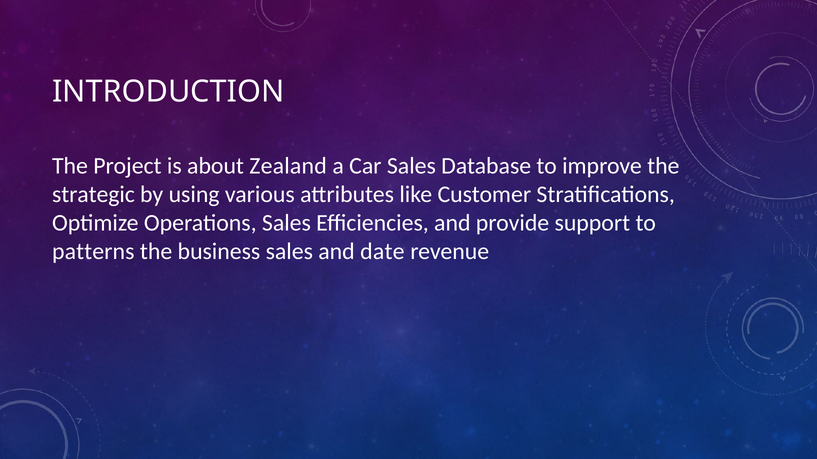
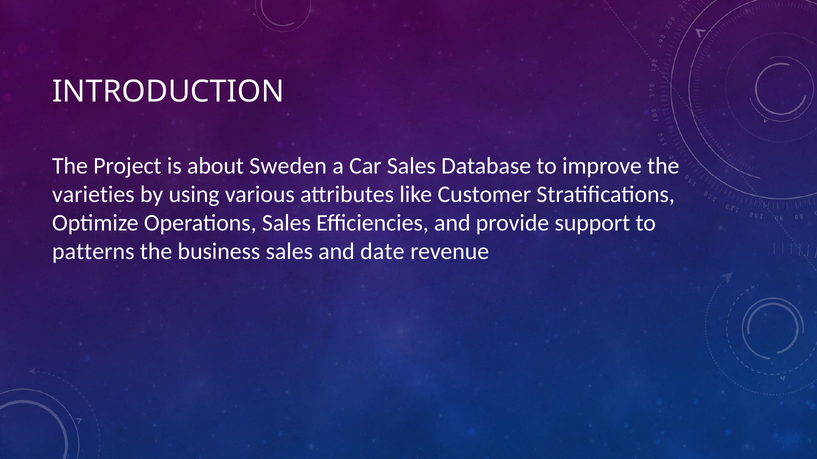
Zealand: Zealand -> Sweden (288, 166)
strategic: strategic -> varieties (93, 195)
